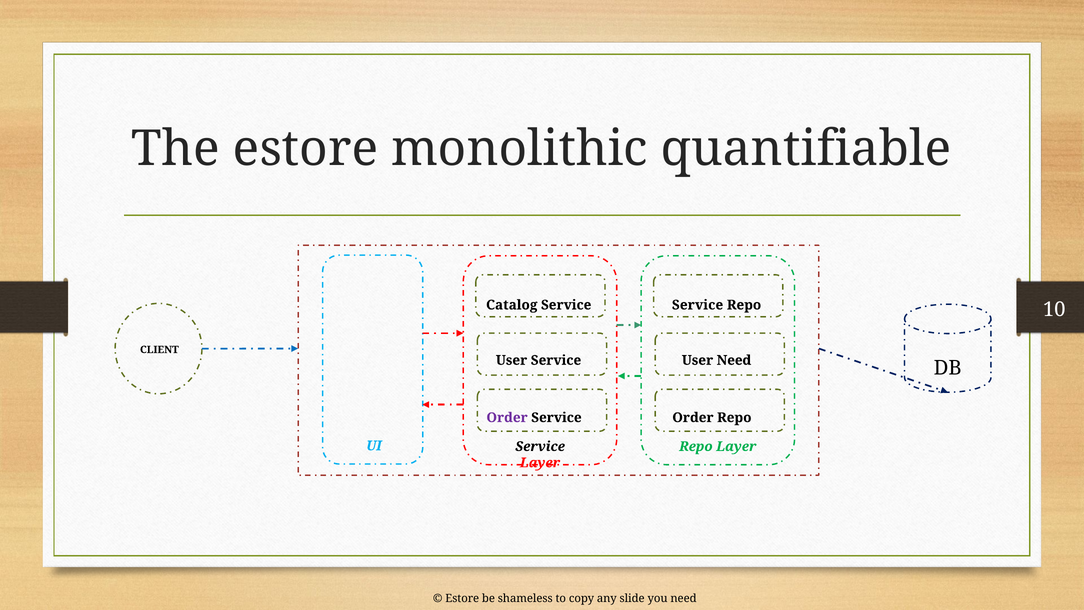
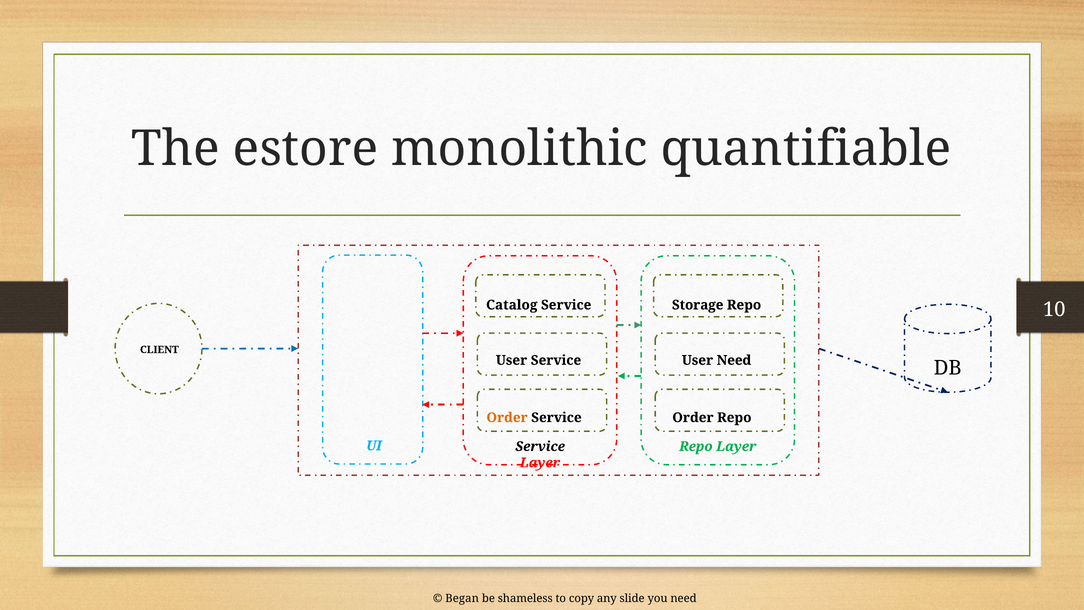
Service: Service -> Storage (698, 305)
Order colour: purple -> orange (507, 417)
Estore: Estore -> Began (462, 598)
